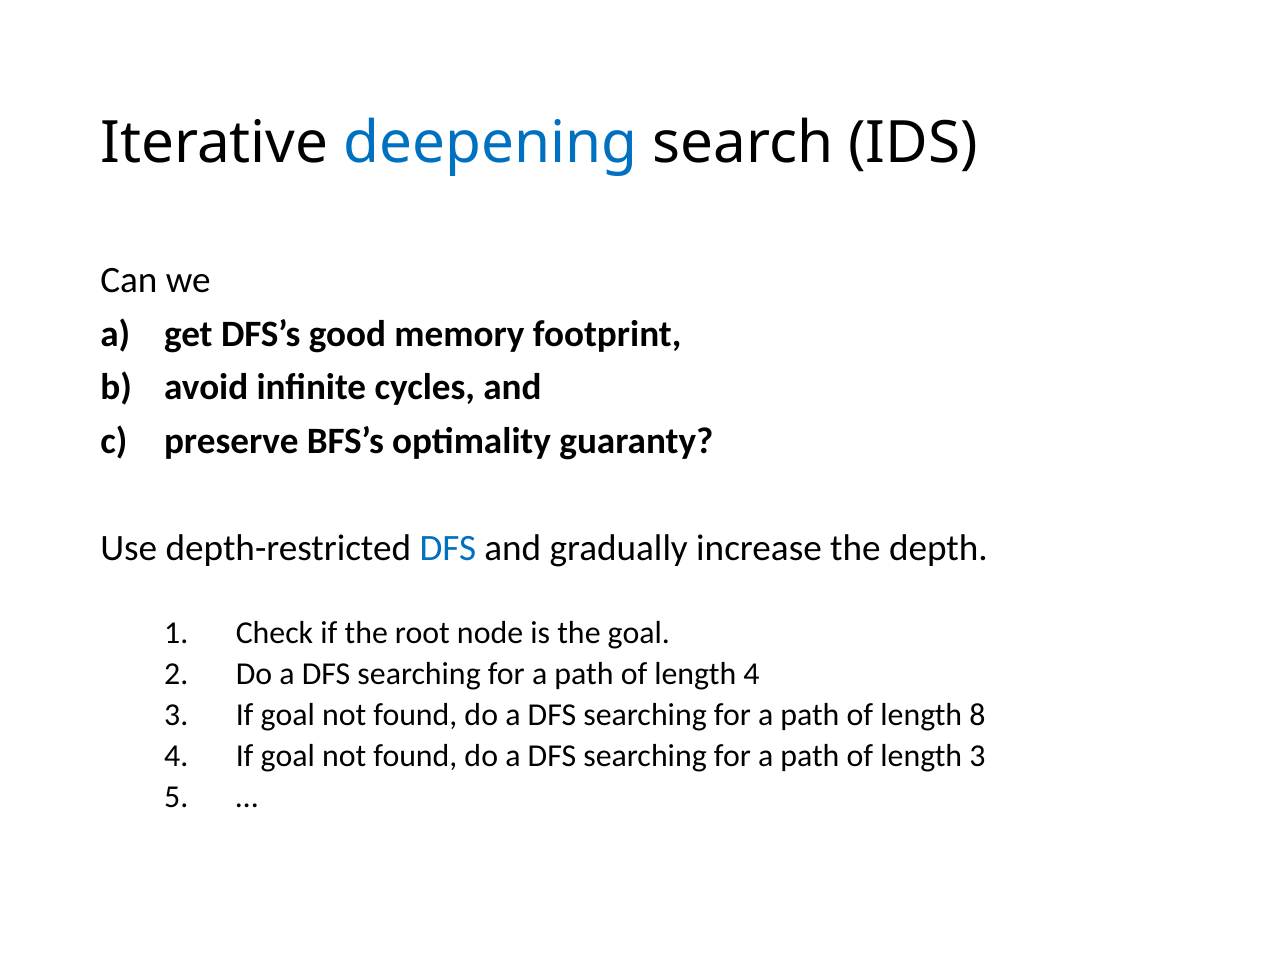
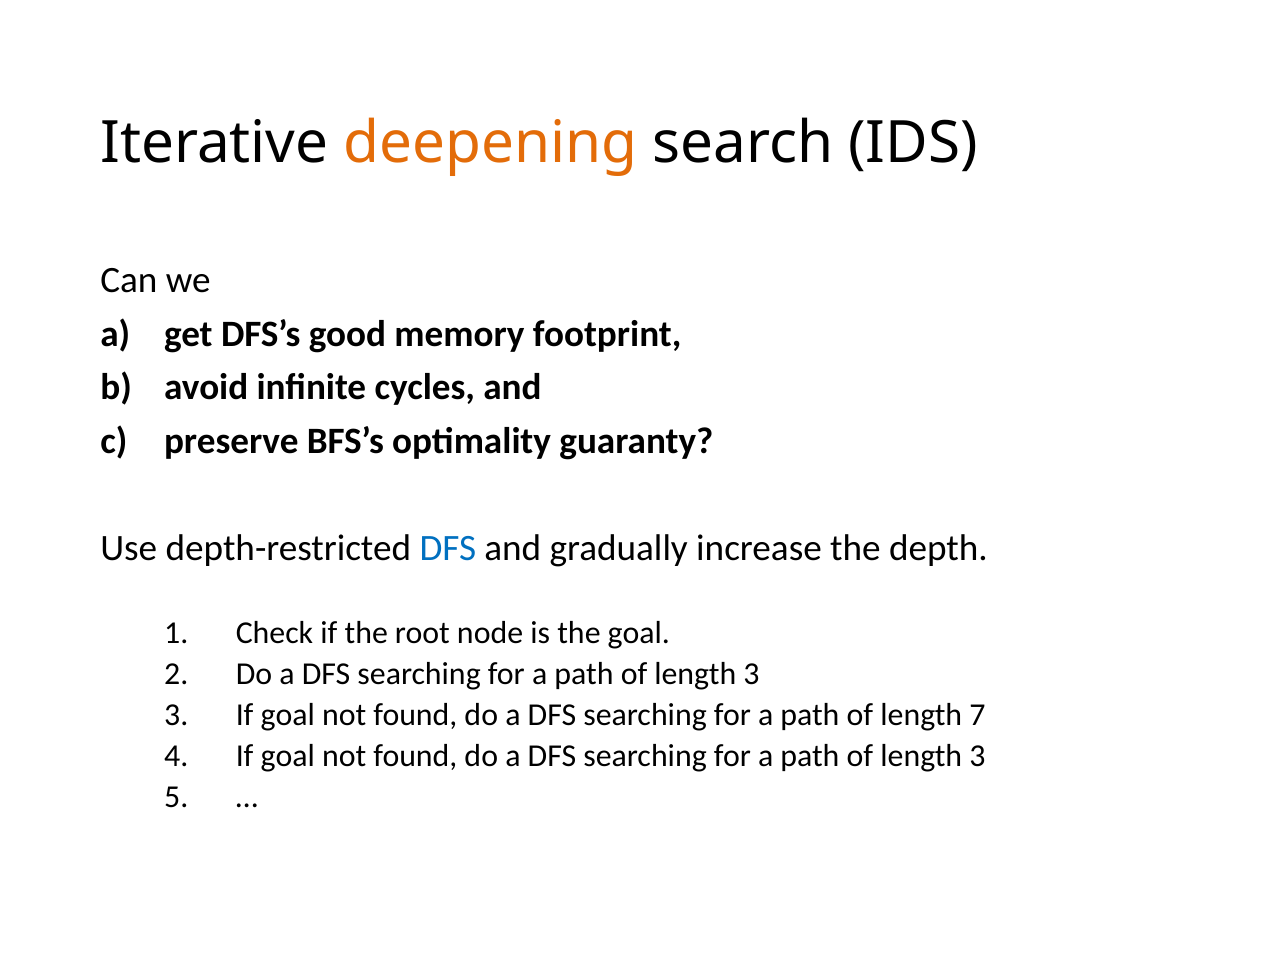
deepening colour: blue -> orange (491, 143)
4: 4 -> 3 (752, 674)
8: 8 -> 7 (977, 715)
